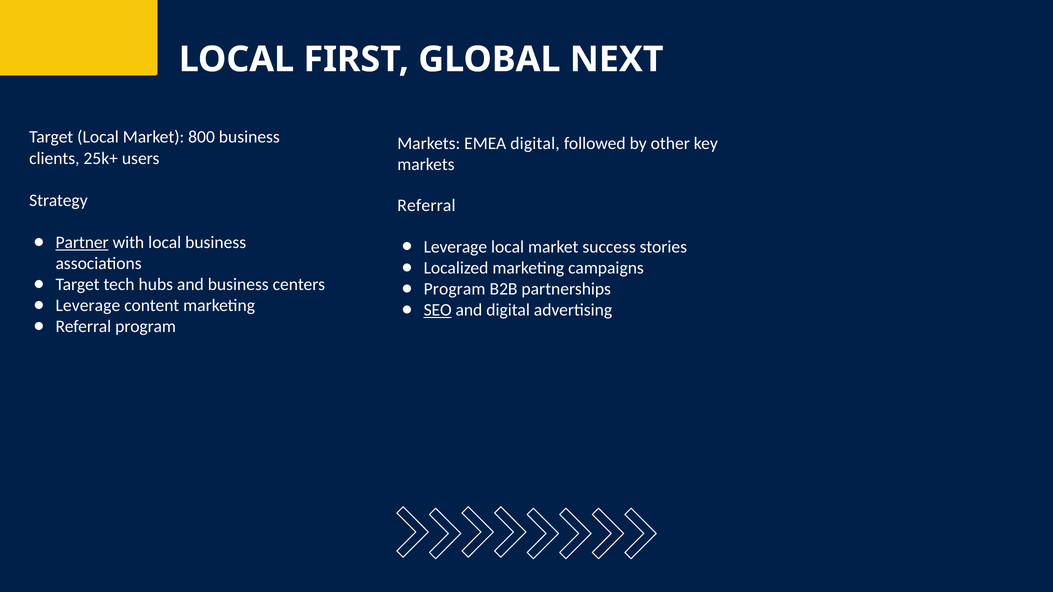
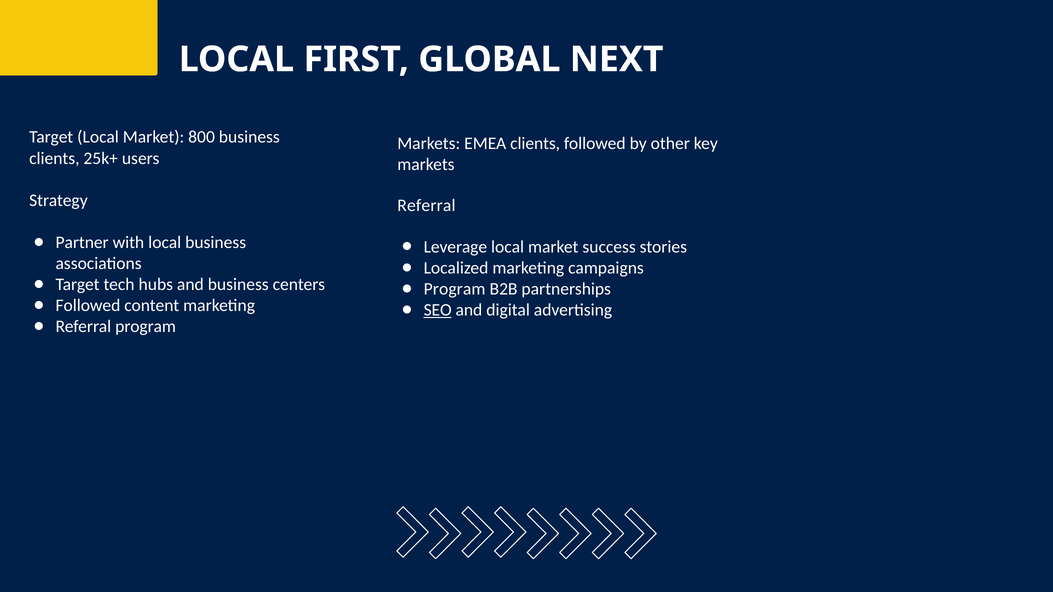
EMEA digital: digital -> clients (535, 143)
Partner underline: present -> none (82, 243)
Leverage: Leverage -> Followed (88, 306)
